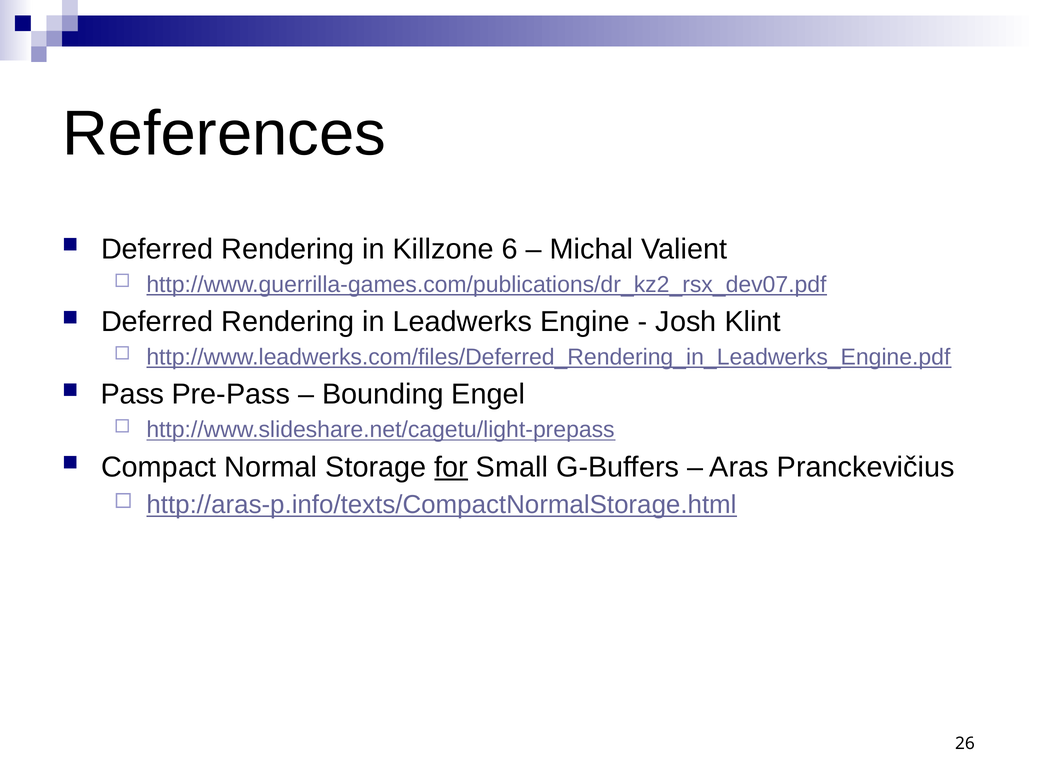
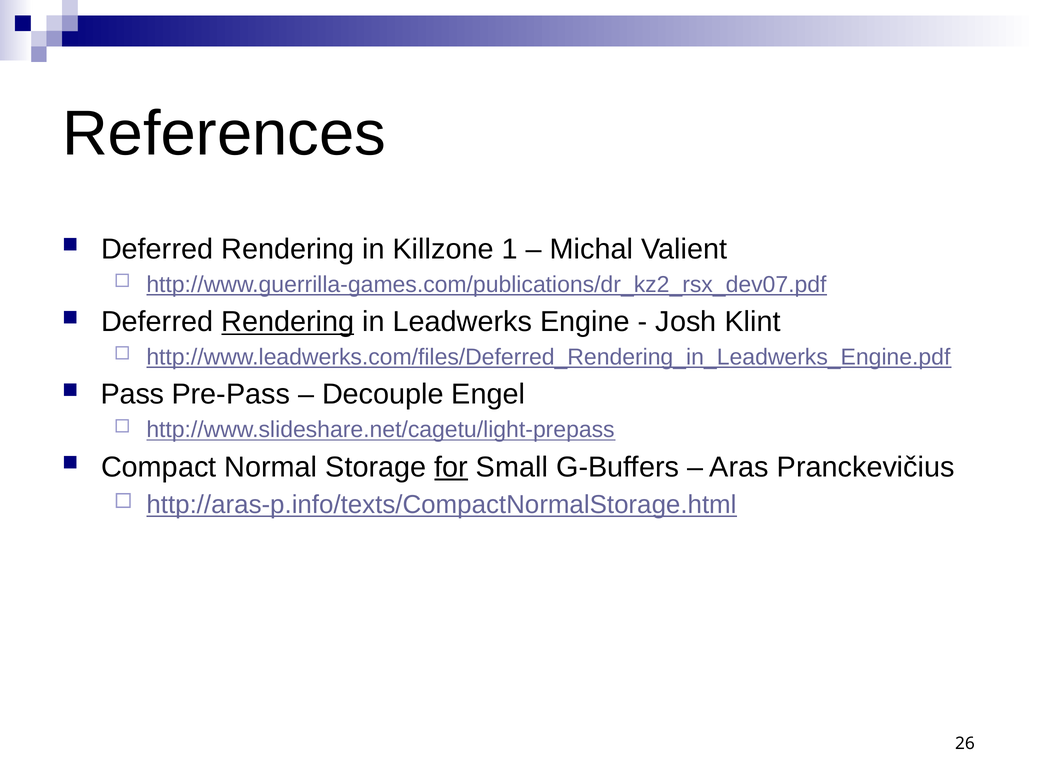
6: 6 -> 1 (510, 249)
Rendering underline: none -> present (288, 322)
Bounding: Bounding -> Decouple (383, 394)
